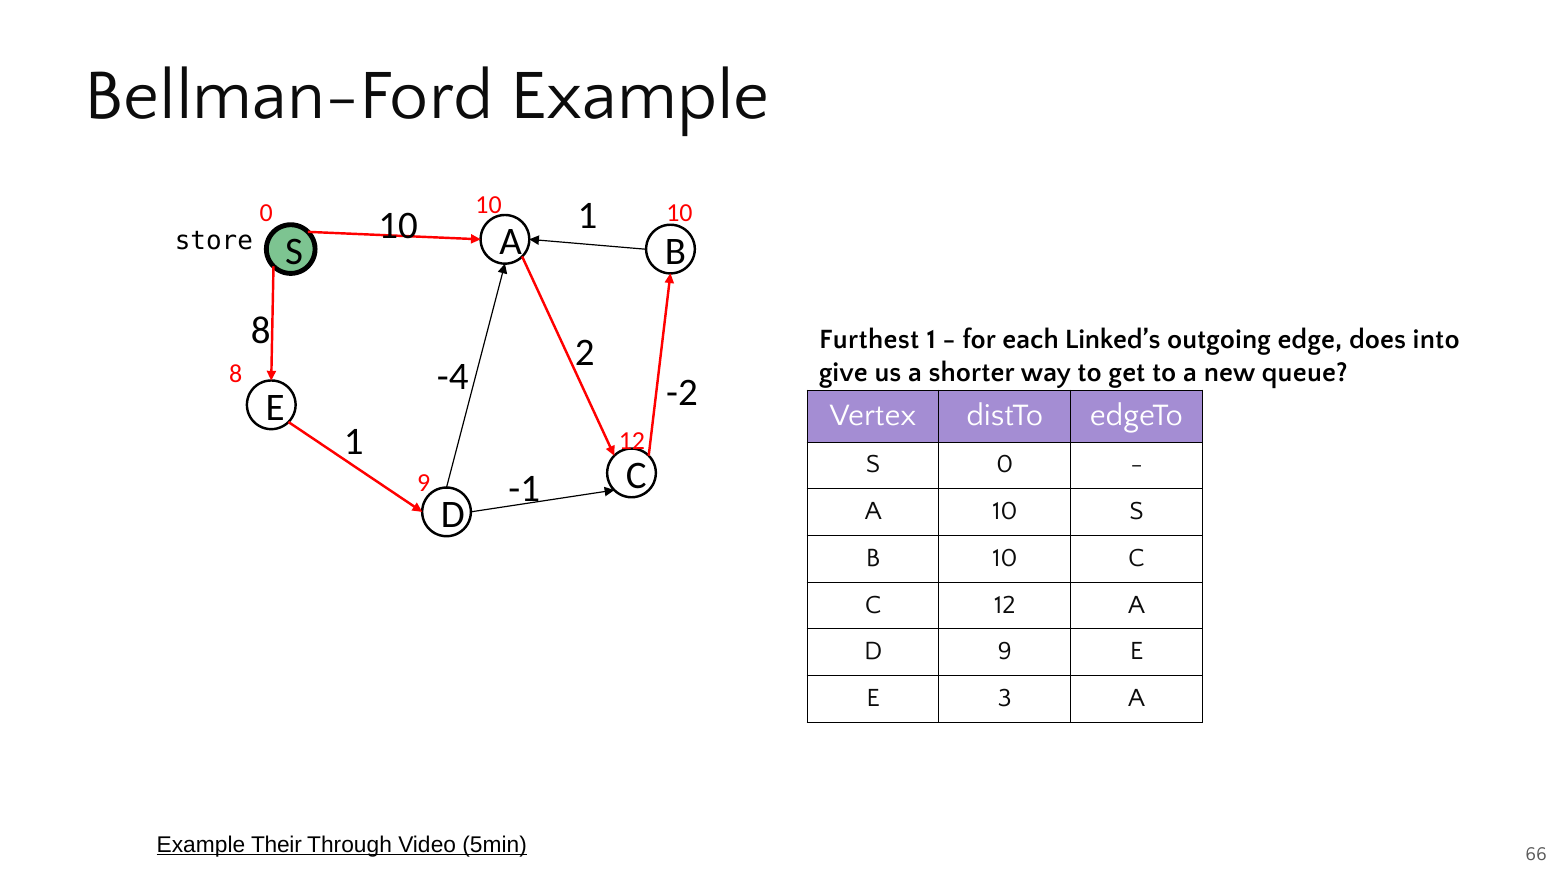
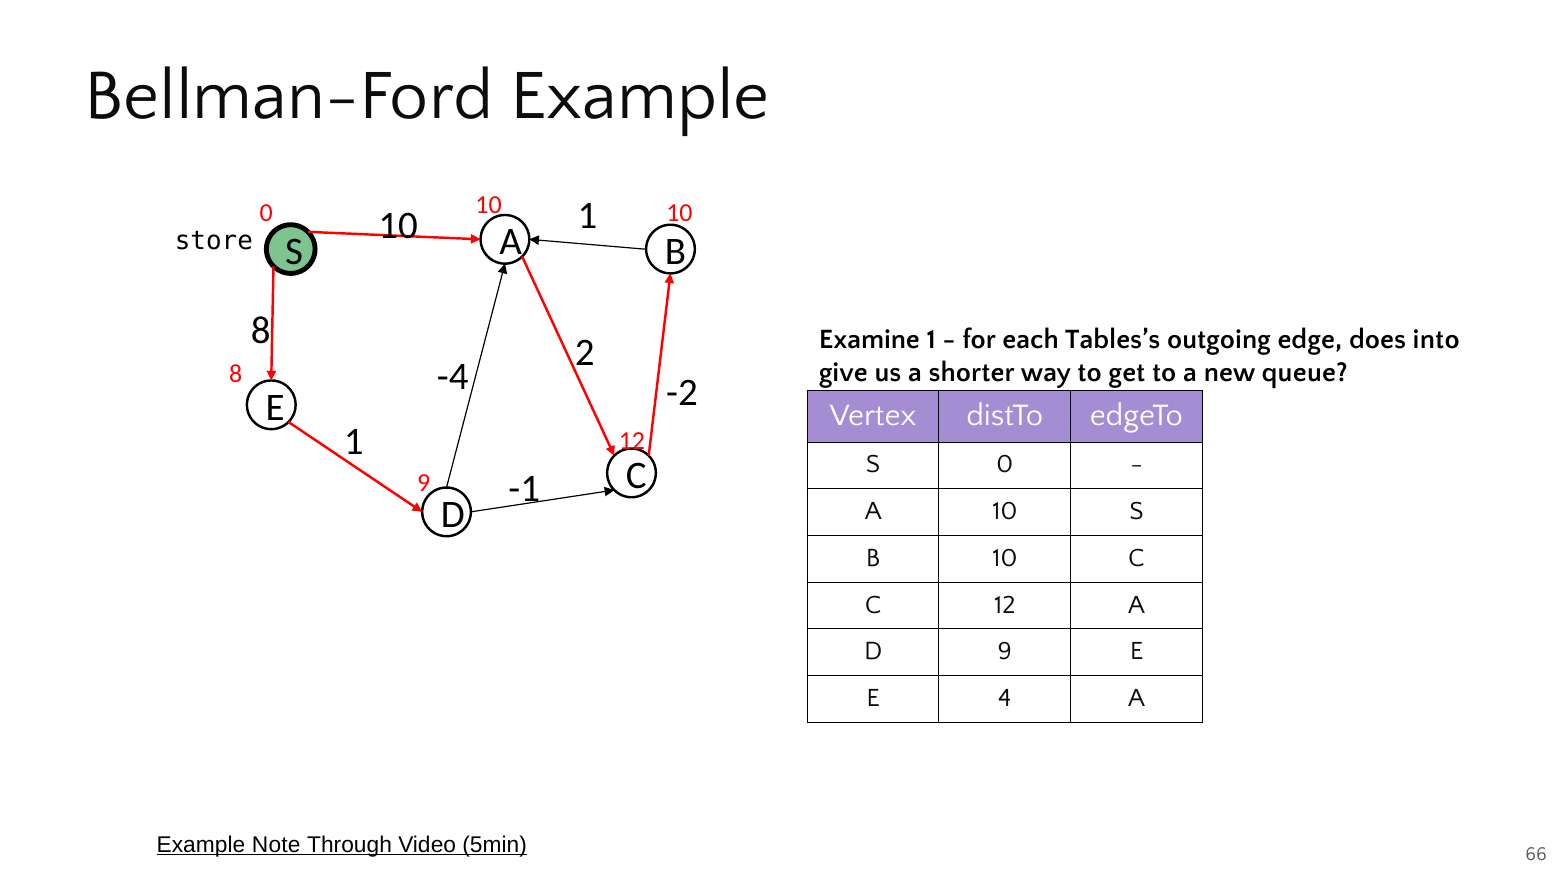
Furthest: Furthest -> Examine (869, 339)
Linked’s: Linked’s -> Tables’s (1113, 339)
3: 3 -> 4 (1005, 698)
Their: Their -> Note (276, 845)
